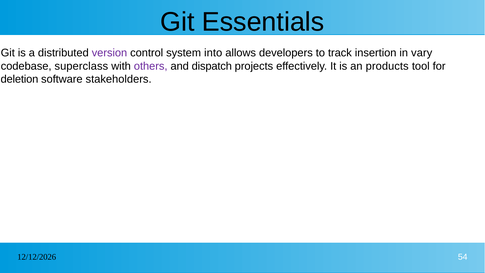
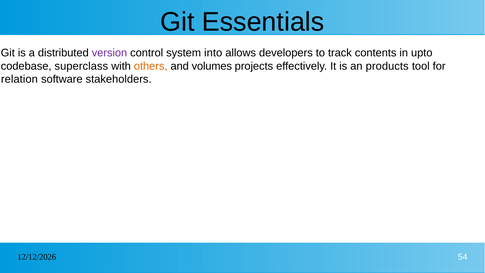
insertion: insertion -> contents (376, 53)
vary: vary -> upto (422, 53)
others colour: purple -> orange (151, 66)
dispatch: dispatch -> volumes (212, 66)
deletion: deletion -> relation (19, 79)
